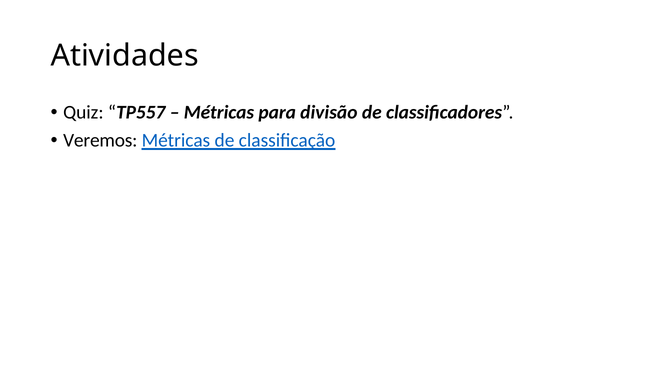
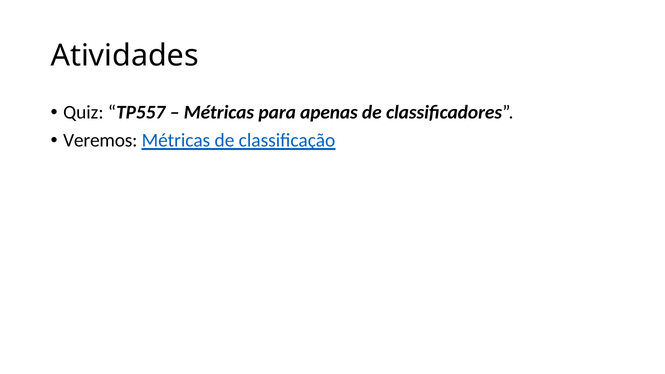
divisão: divisão -> apenas (329, 112)
